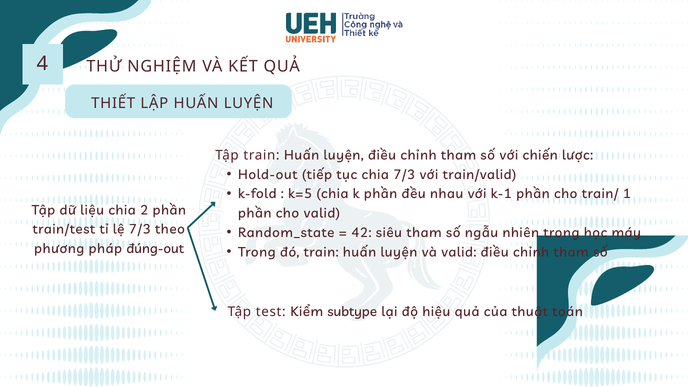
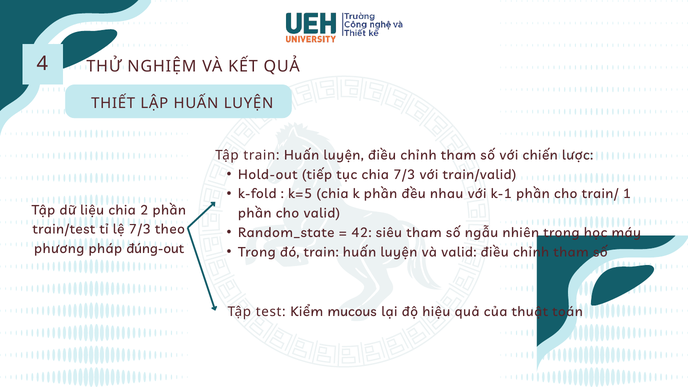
subtype: subtype -> mucous (352, 312)
